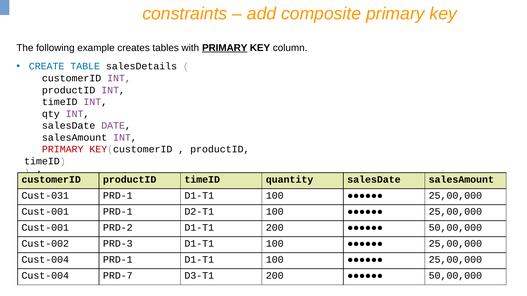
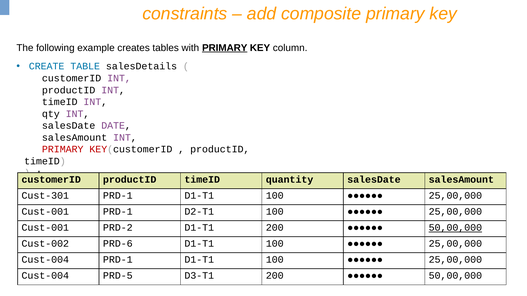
Cust-031: Cust-031 -> Cust-301 (45, 196)
50,00,000 underline: none -> present (455, 228)
PRD-3: PRD-3 -> PRD-6 (118, 244)
PRD-7: PRD-7 -> PRD-5 (118, 276)
